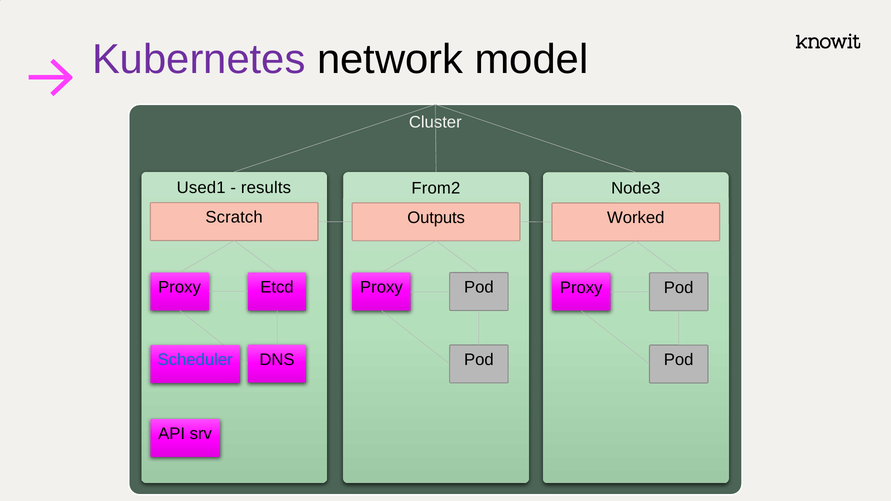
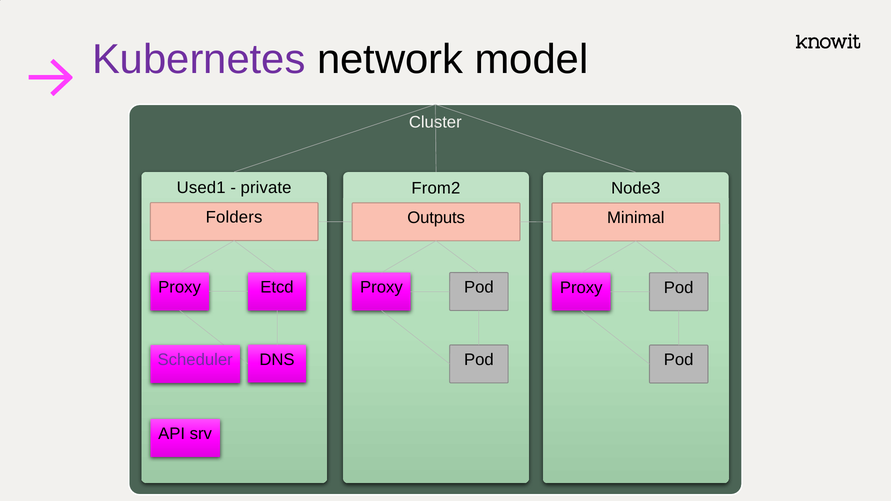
results: results -> private (266, 188)
Scratch: Scratch -> Folders (234, 217)
Worked: Worked -> Minimal (636, 218)
Scheduler colour: blue -> purple (195, 360)
